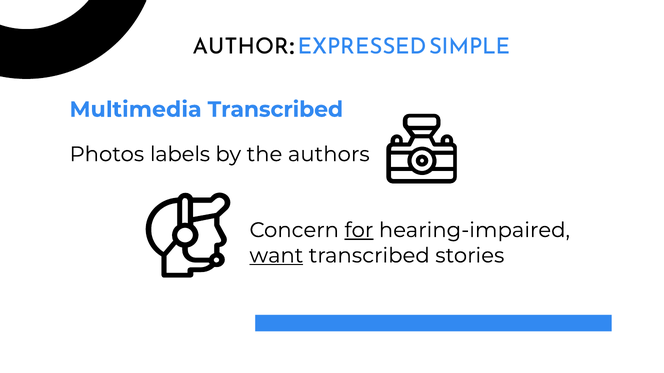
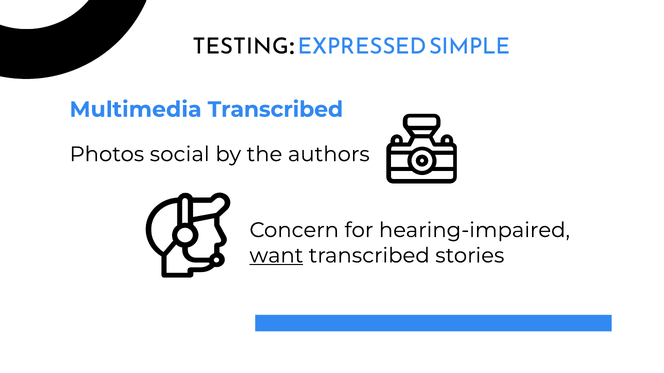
AUTHOR: AUTHOR -> TESTING (241, 47)
labels: labels -> social (180, 154)
for underline: present -> none (359, 230)
